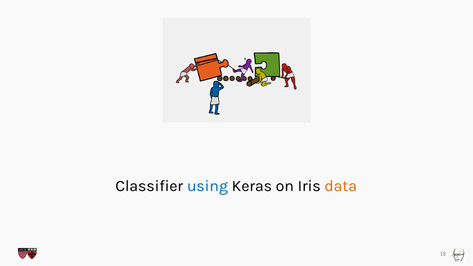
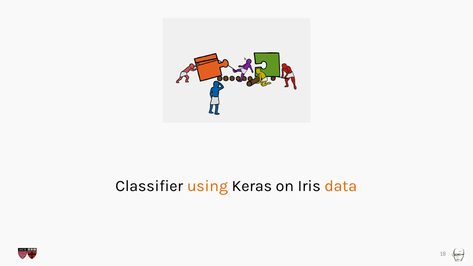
using colour: blue -> orange (208, 186)
